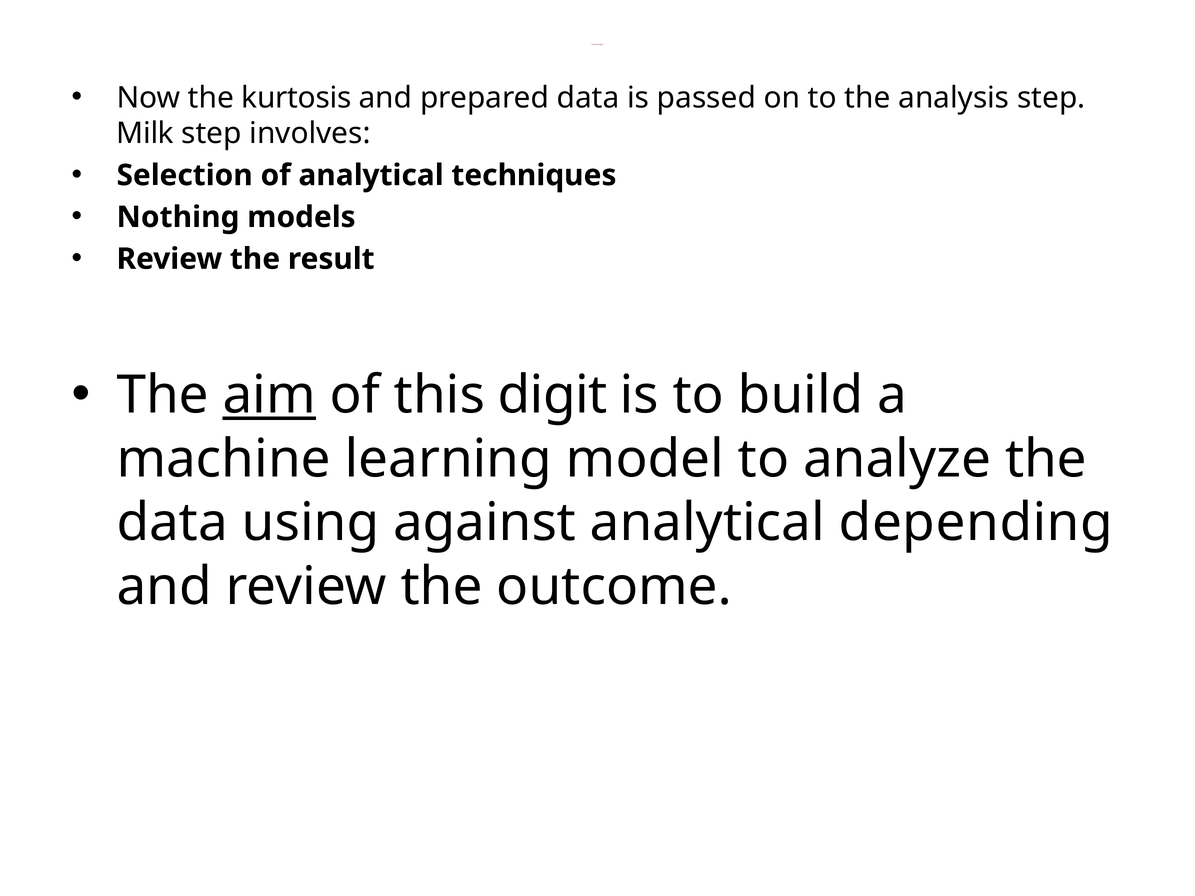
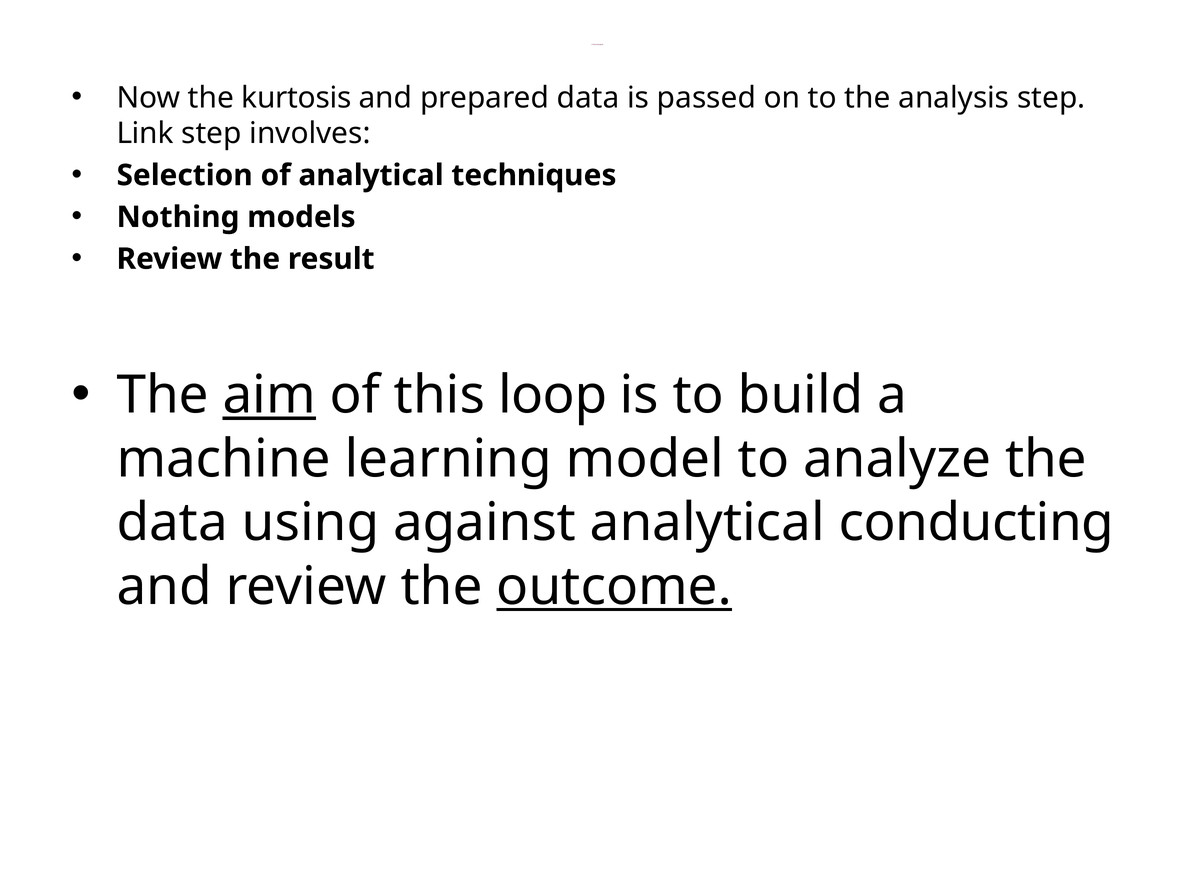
Milk: Milk -> Link (145, 134)
digit: digit -> loop (553, 395)
depending: depending -> conducting (976, 523)
outcome underline: none -> present (614, 587)
